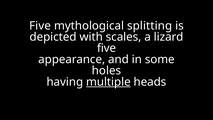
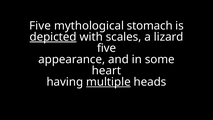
splitting: splitting -> stomach (150, 26)
depicted underline: none -> present (53, 37)
holes: holes -> heart (106, 71)
